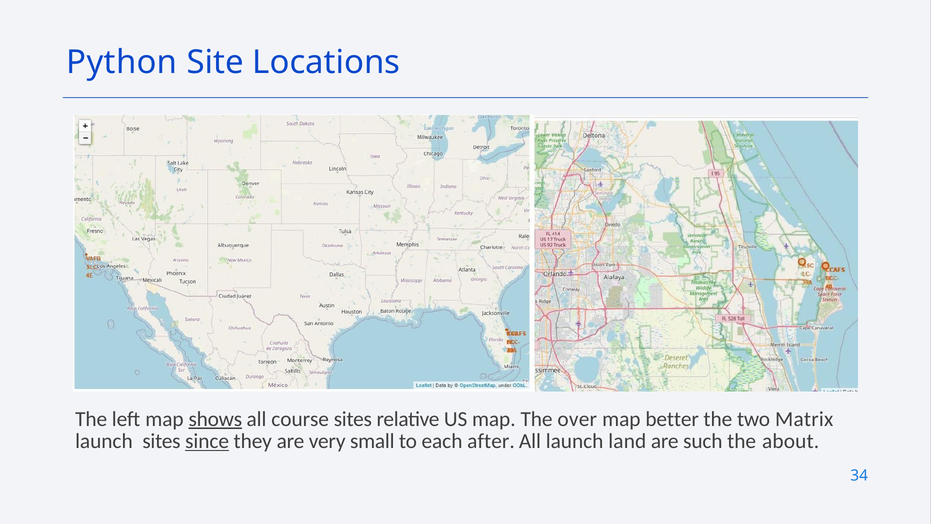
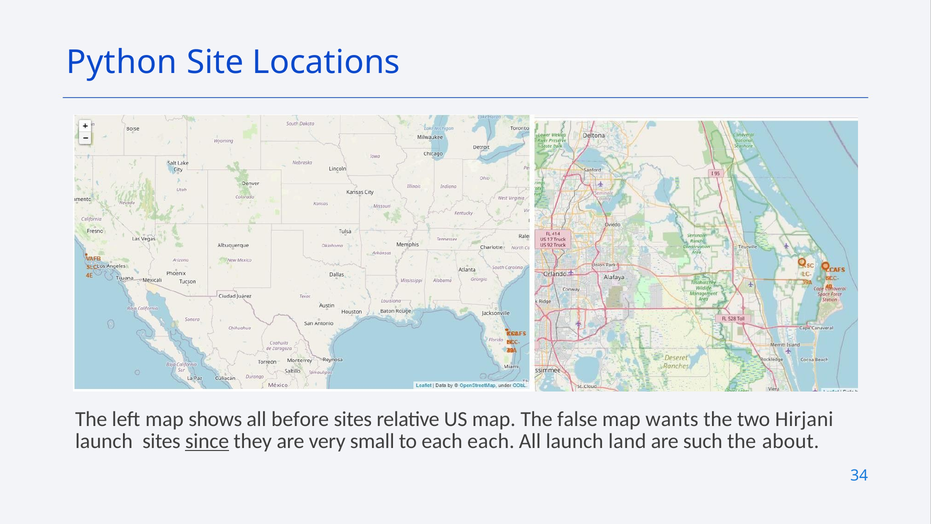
shows underline: present -> none (215, 419)
course: course -> before (300, 419)
over: over -> false (577, 419)
better: better -> wants (672, 419)
Matrix: Matrix -> Hirjani (804, 419)
each after: after -> each (491, 441)
